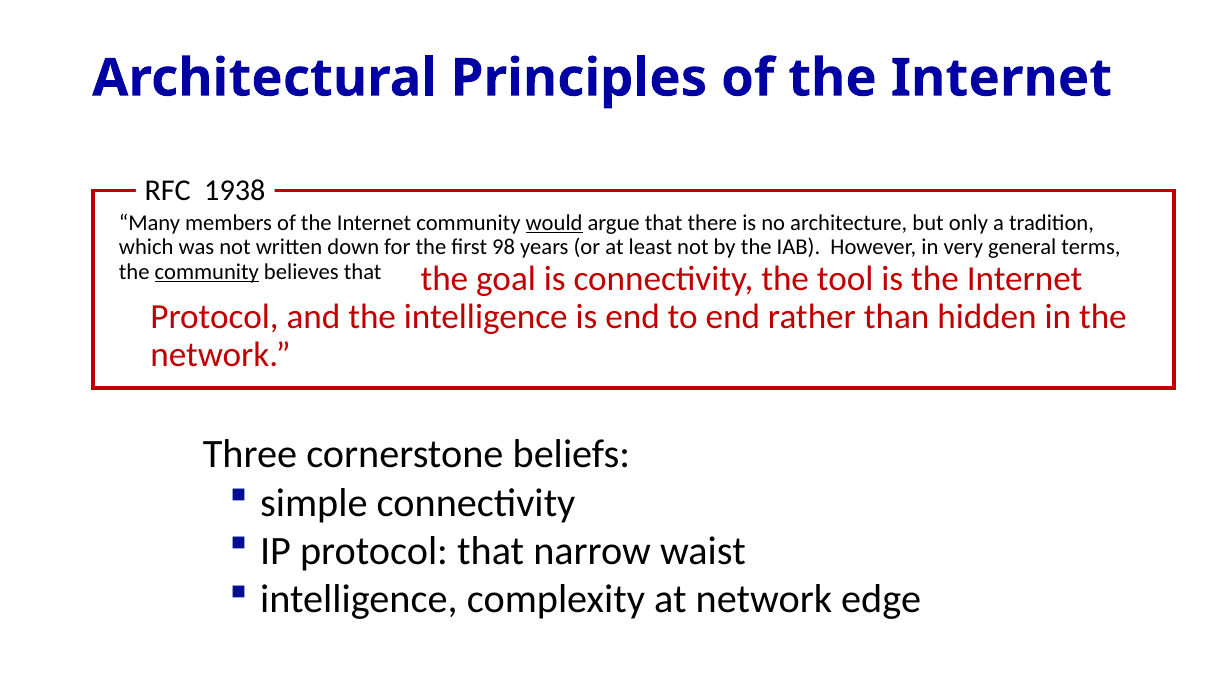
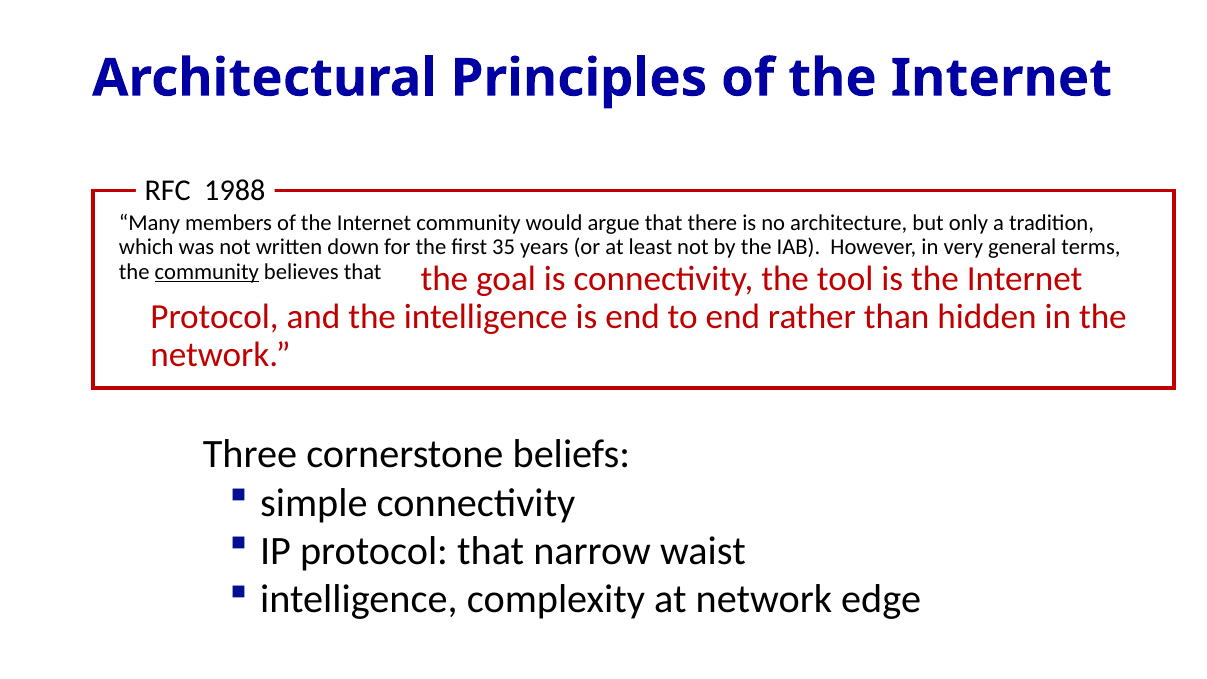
1938: 1938 -> 1988 (235, 190)
would underline: present -> none (554, 223)
98: 98 -> 35 (504, 247)
